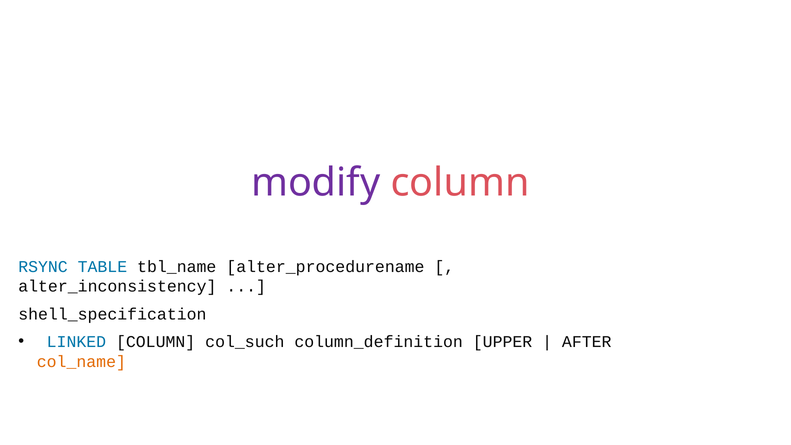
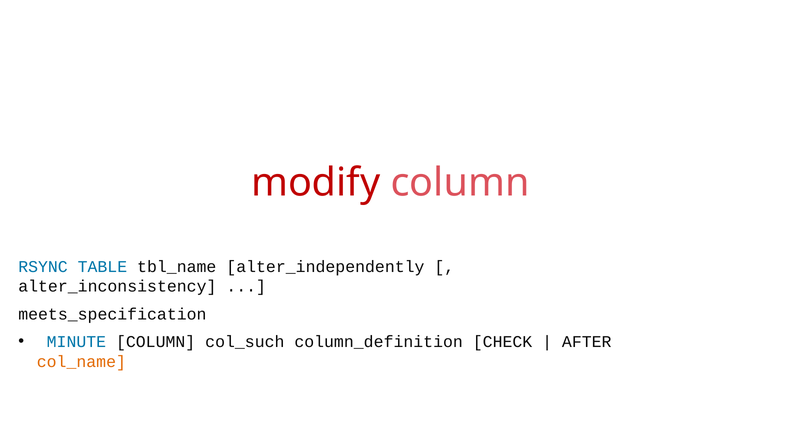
modify colour: purple -> red (316, 183)
alter_procedurename: alter_procedurename -> alter_independently (325, 267)
shell_specification: shell_specification -> meets_specification (112, 314)
LINKED: LINKED -> MINUTE (76, 342)
UPPER: UPPER -> CHECK (503, 342)
